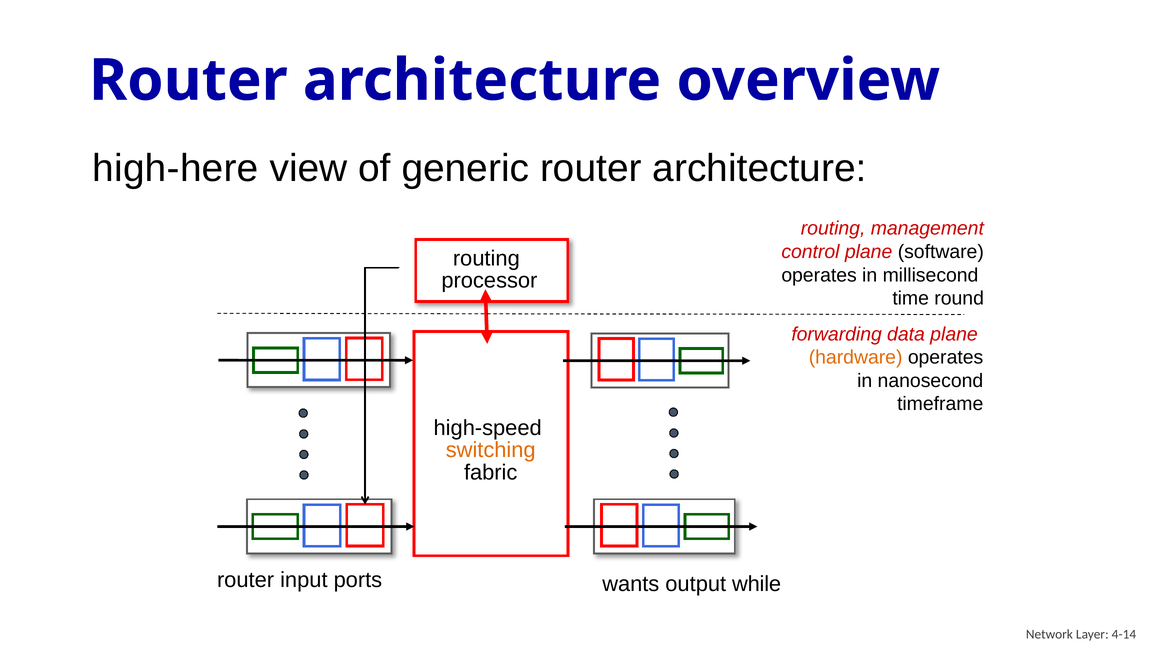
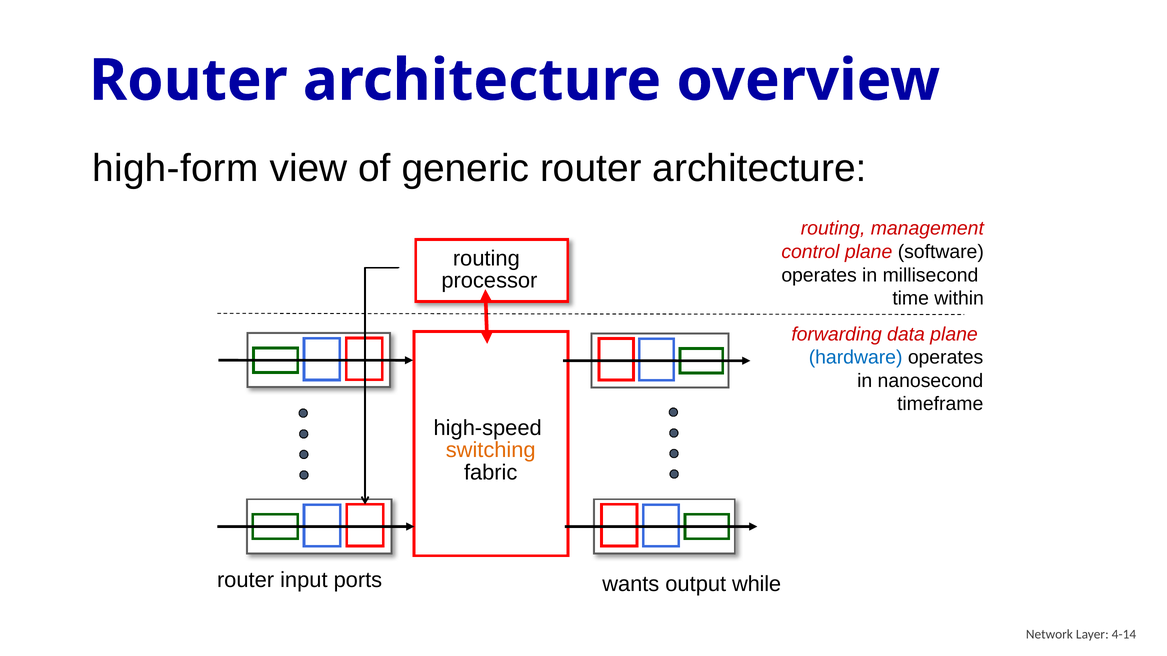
high-here: high-here -> high-form (175, 169)
round: round -> within (959, 299)
hardware colour: orange -> blue (856, 358)
